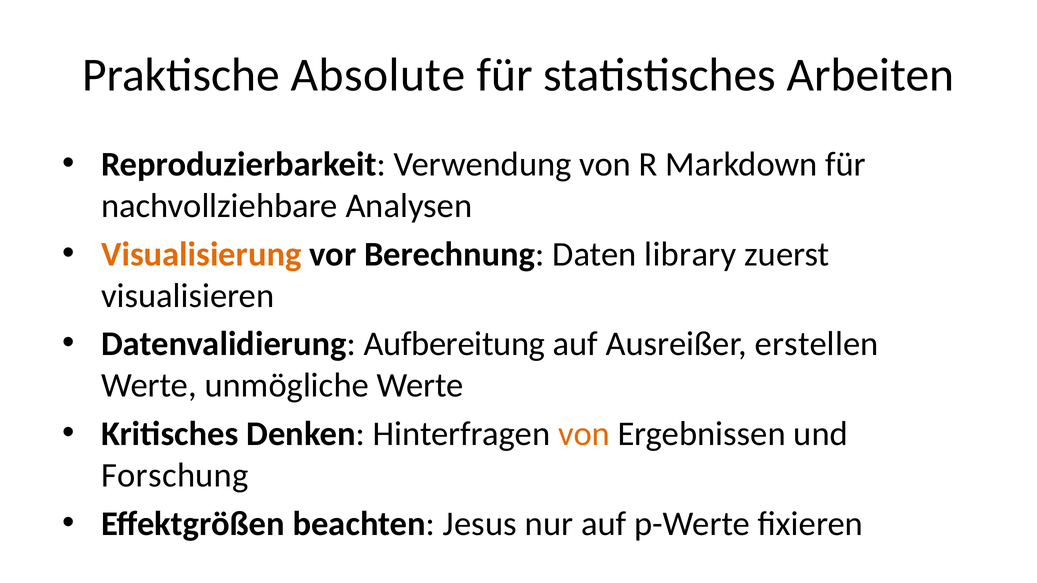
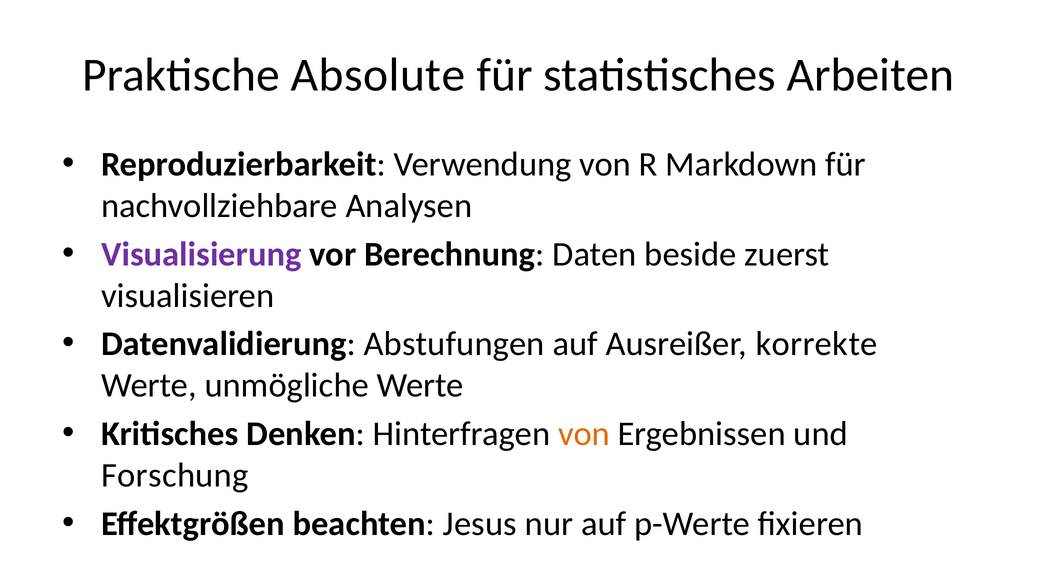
Visualisierung colour: orange -> purple (201, 254)
library: library -> beside (690, 254)
Aufbereitung: Aufbereitung -> Abstufungen (454, 344)
erstellen: erstellen -> korrekte (817, 344)
